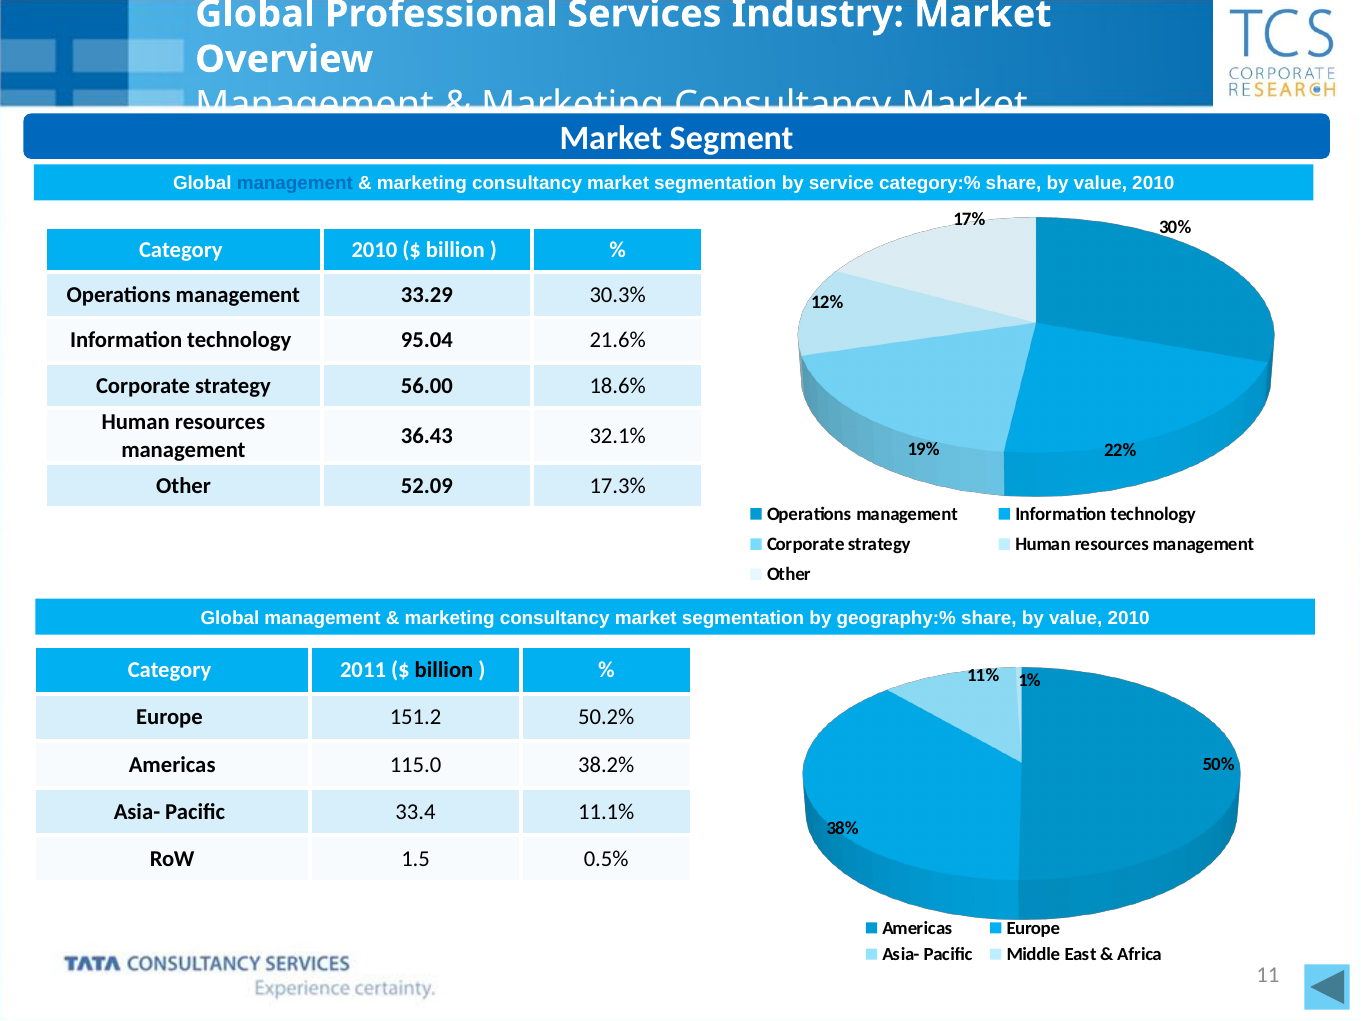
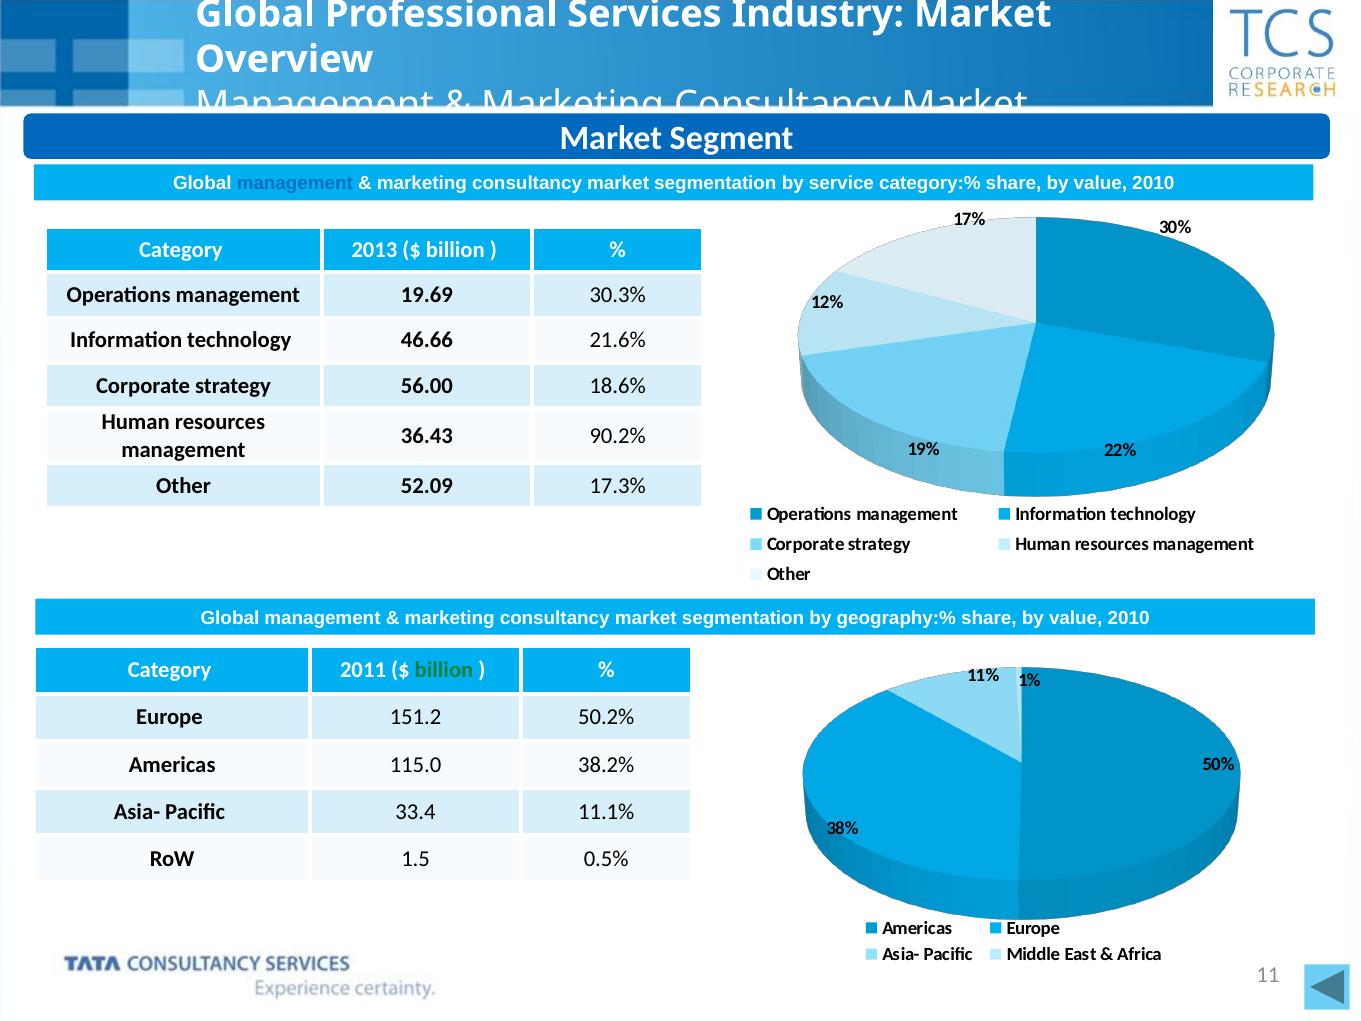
Category 2010: 2010 -> 2013 (374, 250)
33.29: 33.29 -> 19.69 (427, 295)
95.04: 95.04 -> 46.66 (427, 340)
32.1%: 32.1% -> 90.2% (618, 436)
billion colour: black -> green (444, 670)
